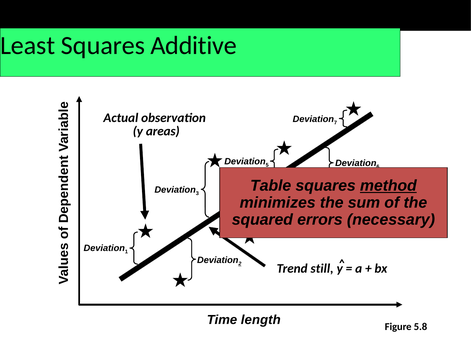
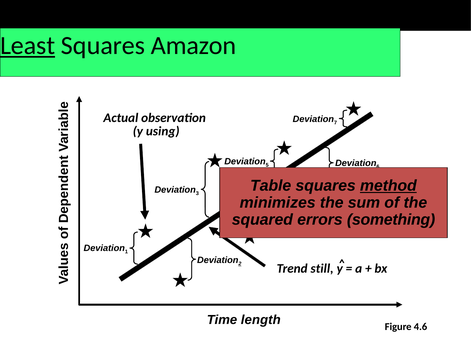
Least underline: none -> present (28, 46)
Additive: Additive -> Amazon (194, 46)
areas: areas -> using (163, 131)
necessary: necessary -> something (391, 220)
5.8: 5.8 -> 4.6 (420, 327)
